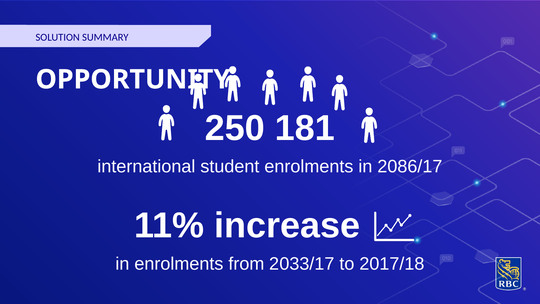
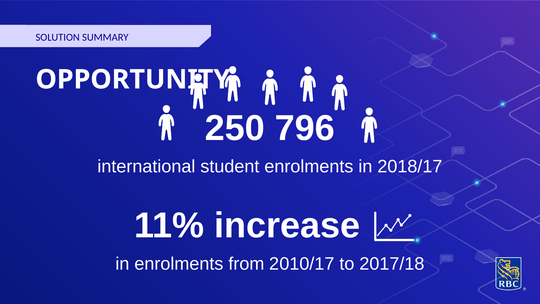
181: 181 -> 796 (305, 128)
2086/17: 2086/17 -> 2018/17 (410, 167)
2033/17: 2033/17 -> 2010/17 (302, 264)
